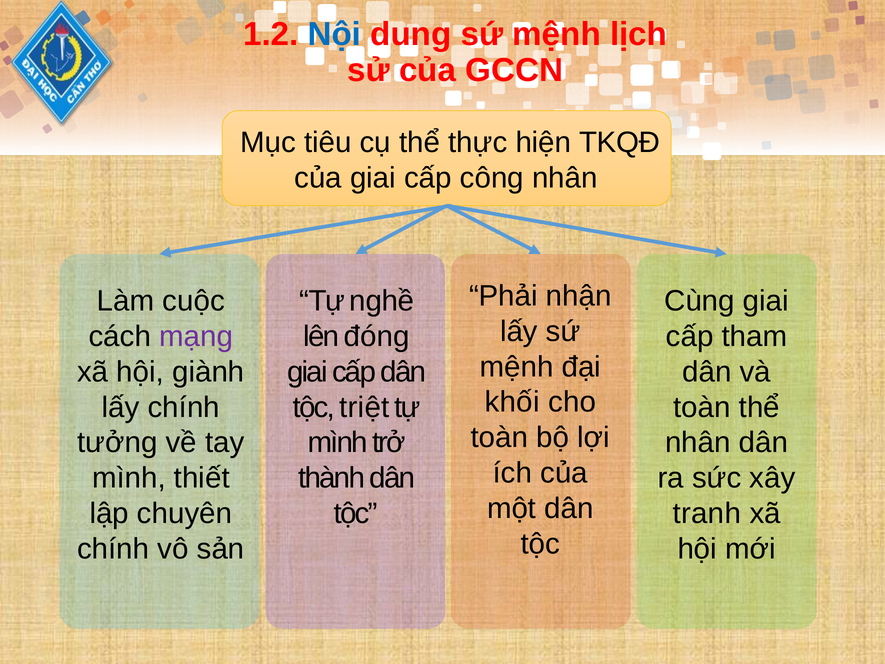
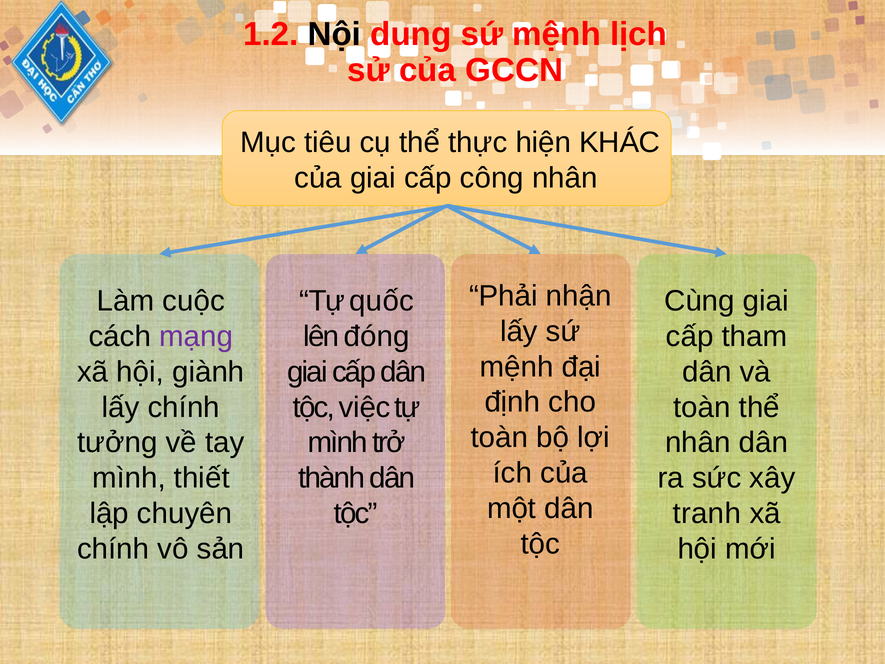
Nội colour: blue -> black (334, 34)
TKQĐ: TKQĐ -> KHÁC (620, 143)
nghề: nghề -> quốc (382, 301)
khối: khối -> định (512, 402)
triệt: triệt -> việc (365, 407)
